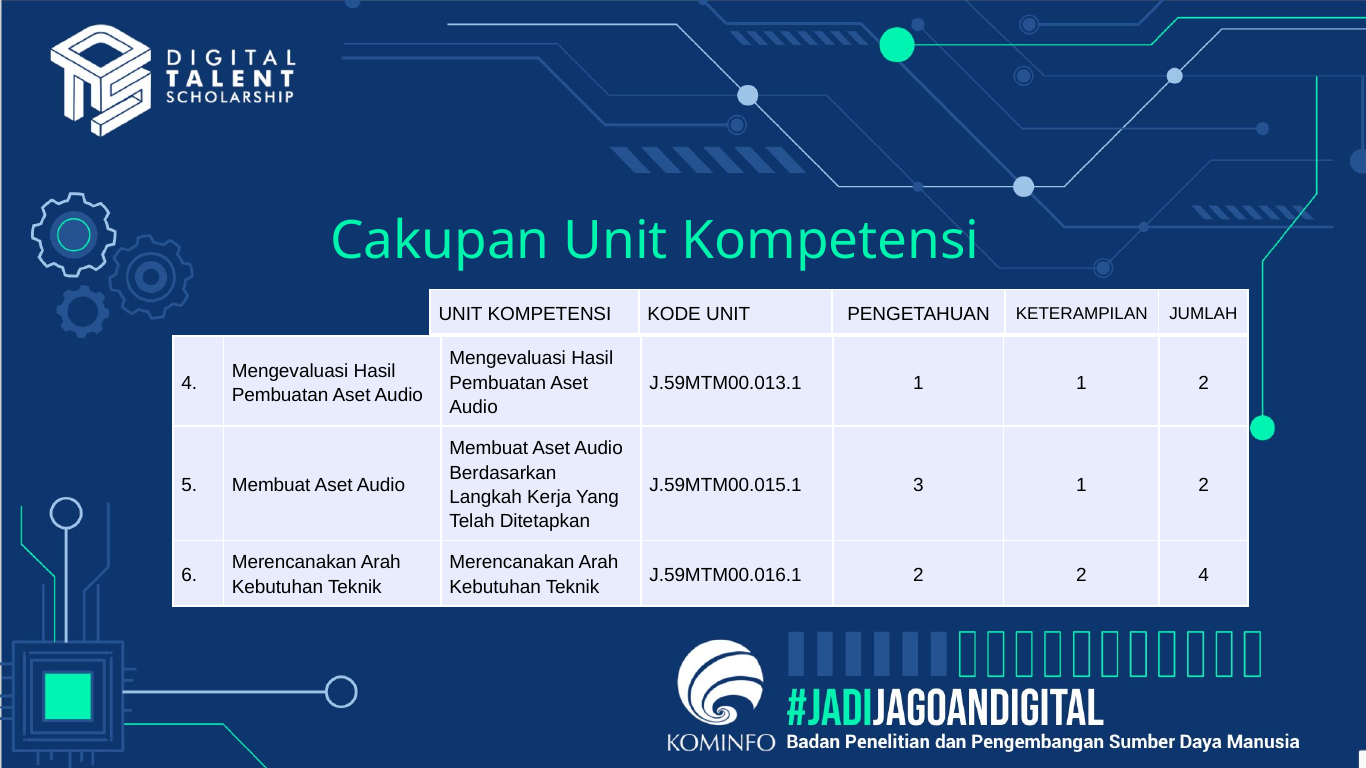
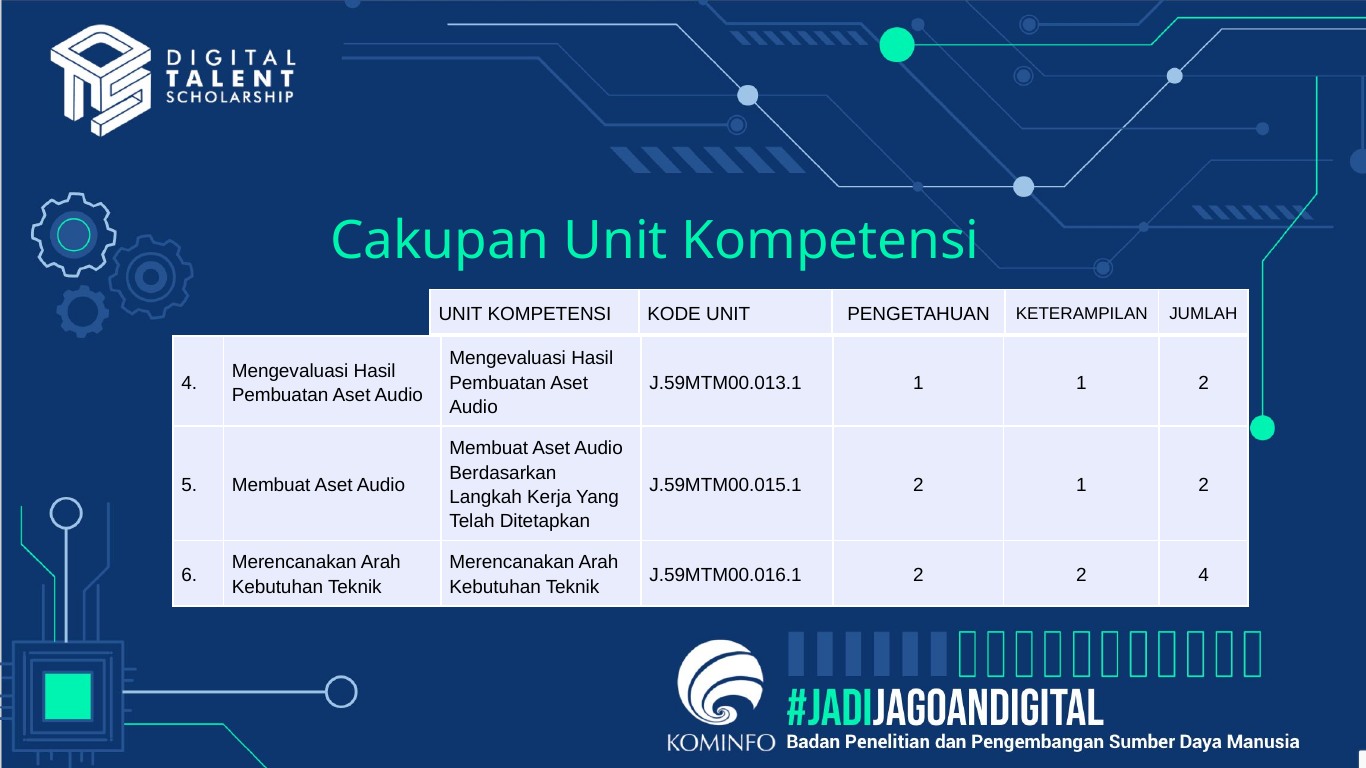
J.59MTM00.015.1 3: 3 -> 2 (918, 485)
